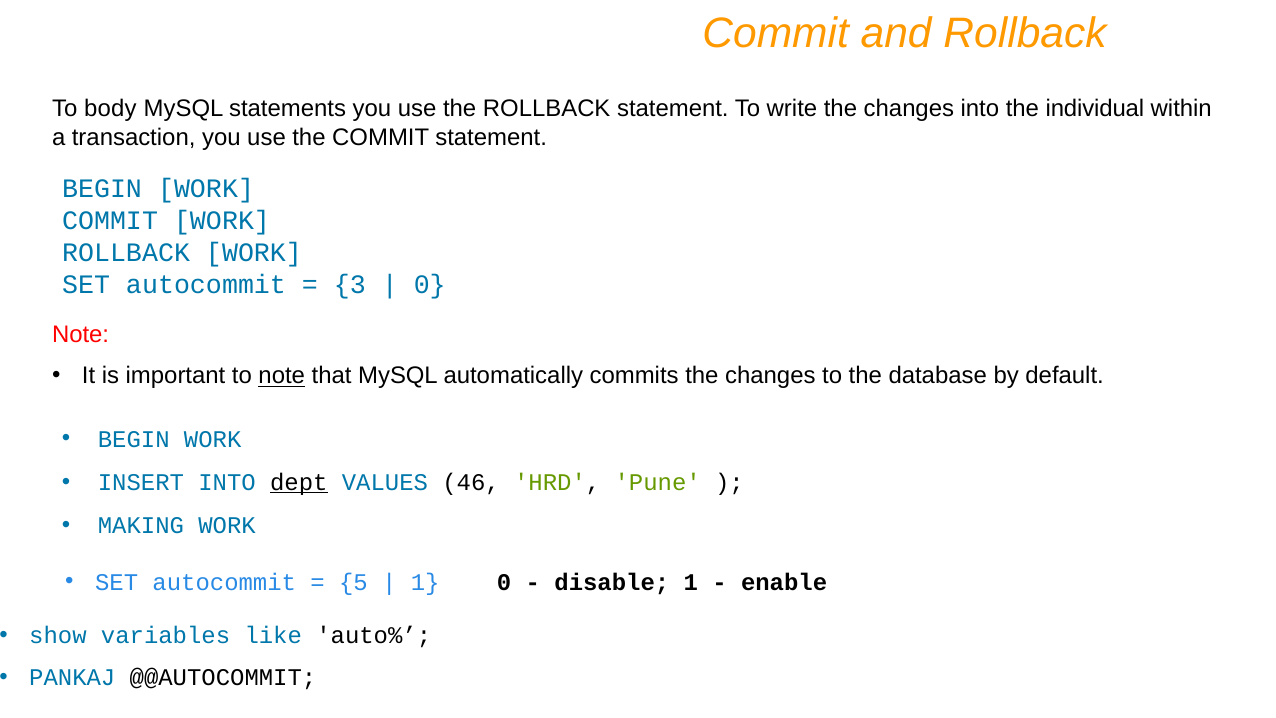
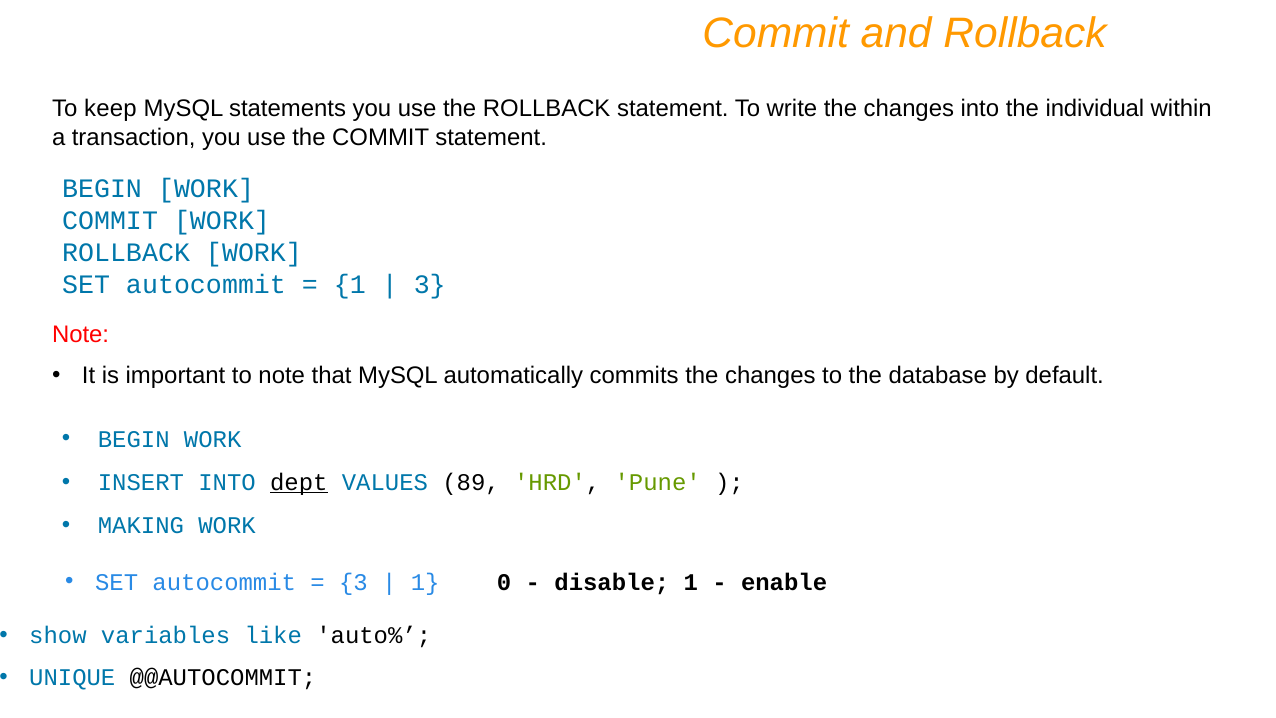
body: body -> keep (110, 108)
3: 3 -> 1 (350, 284)
0: 0 -> 3 (430, 284)
note underline: present -> none (282, 376)
46: 46 -> 89 (471, 482)
5: 5 -> 3 (353, 582)
PANKAJ: PANKAJ -> UNIQUE (72, 677)
